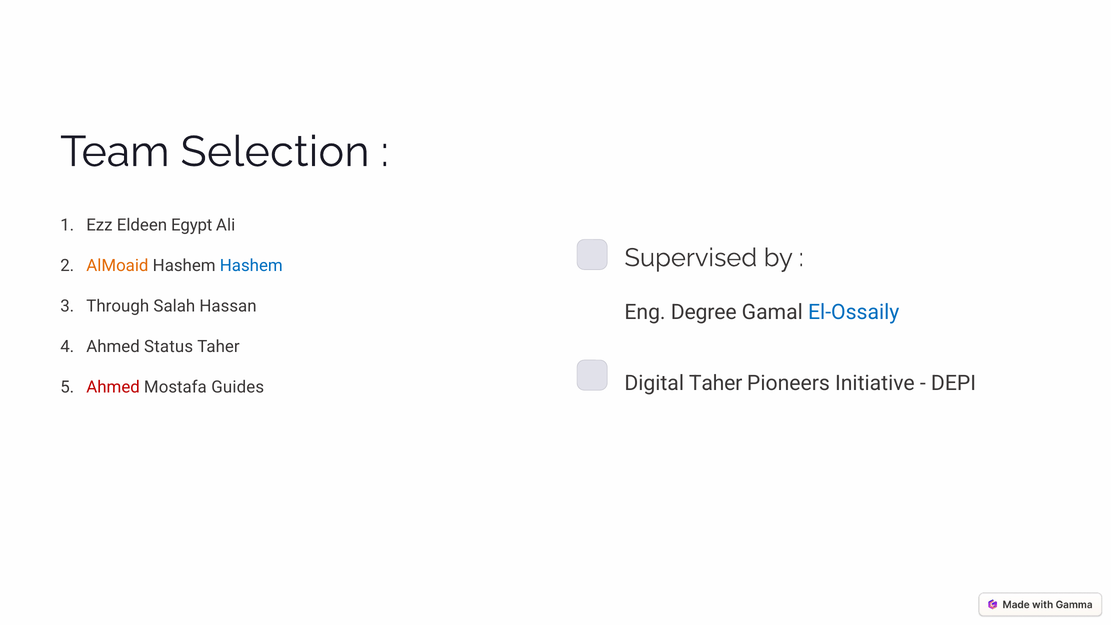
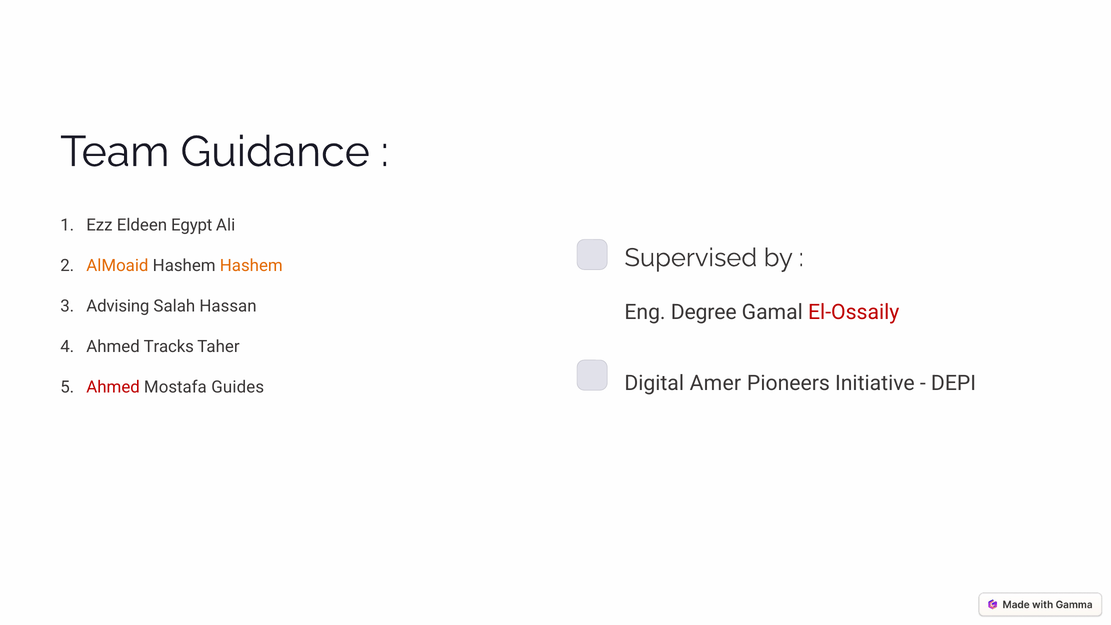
Selection: Selection -> Guidance (275, 152)
Hashem colour: blue -> orange (251, 266)
Through: Through -> Advising (118, 306)
El-Ossaily colour: blue -> red (854, 312)
Status: Status -> Tracks (169, 347)
Digital Taher: Taher -> Amer (715, 383)
